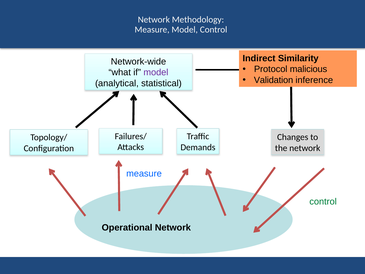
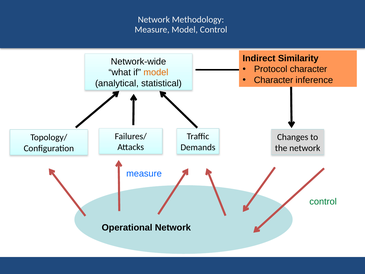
Protocol malicious: malicious -> character (309, 69)
model colour: purple -> orange (156, 72)
Validation: Validation -> Character (274, 80)
